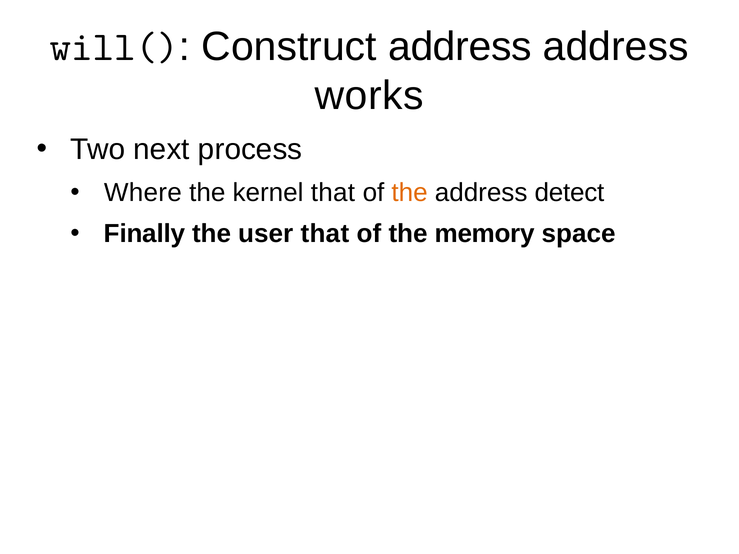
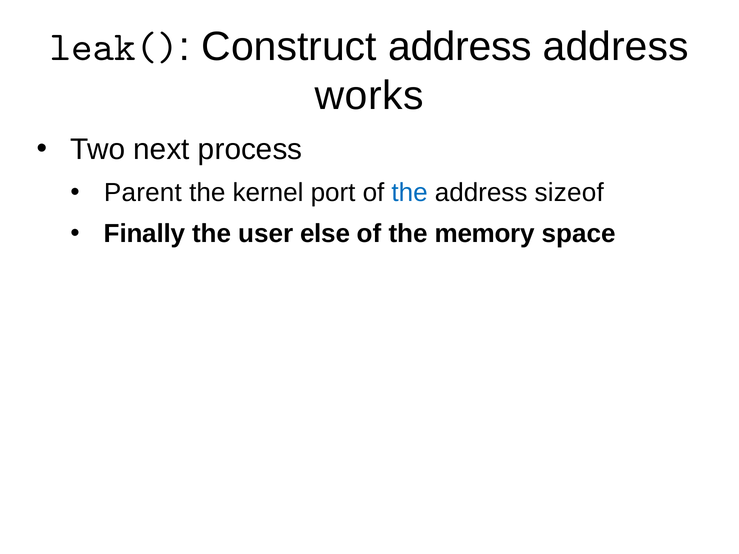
will(: will( -> leak( (114, 47)
Where: Where -> Parent (143, 193)
kernel that: that -> port (333, 193)
the colour: orange -> blue (410, 193)
detect: detect -> sizeof (569, 193)
user that: that -> else (325, 234)
